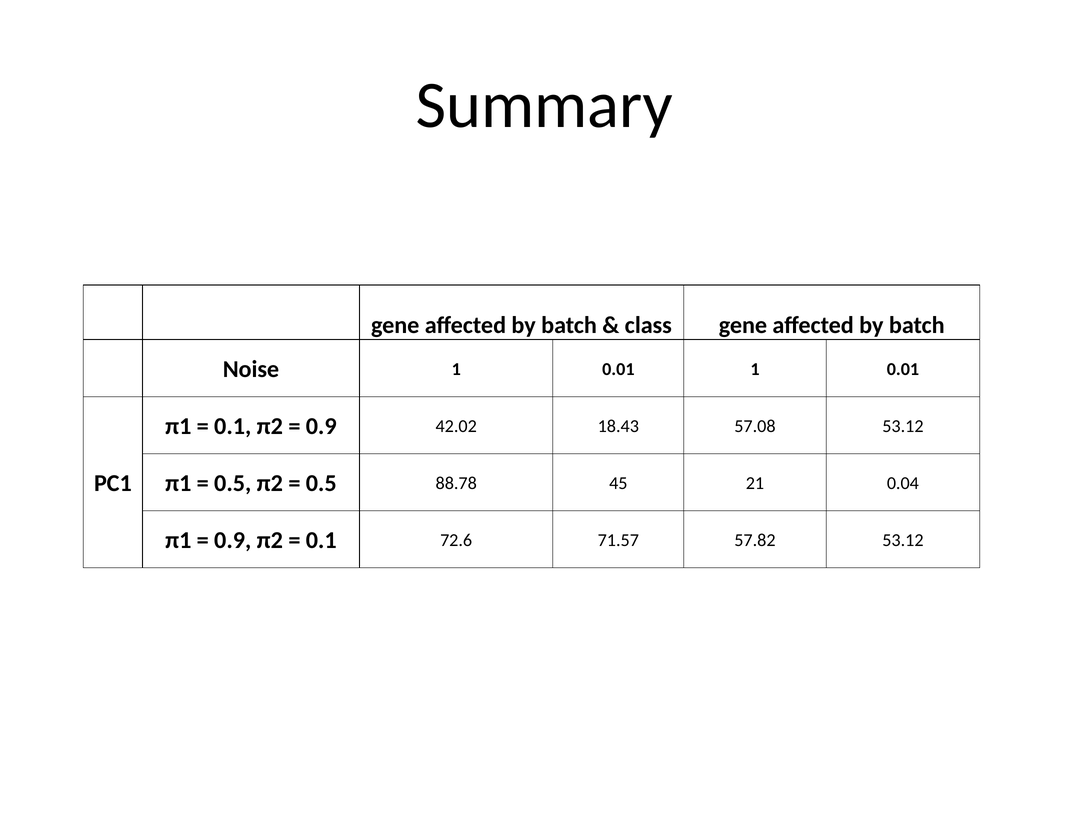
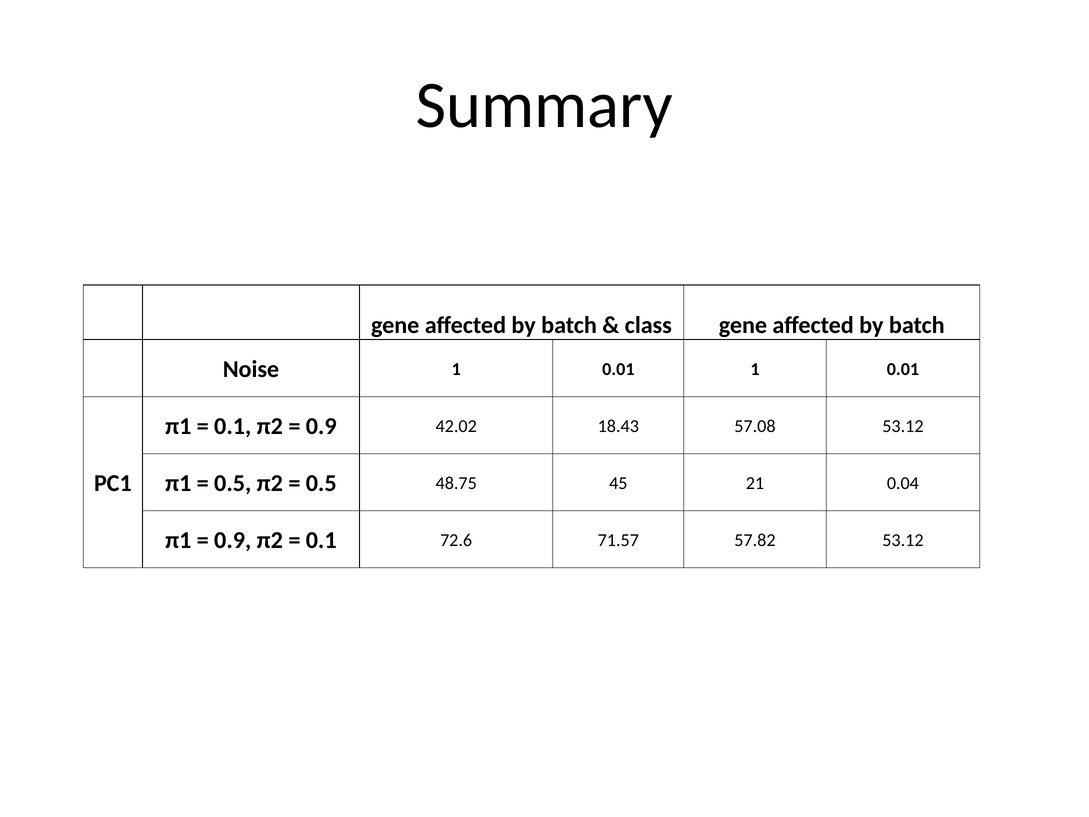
88.78: 88.78 -> 48.75 (456, 483)
